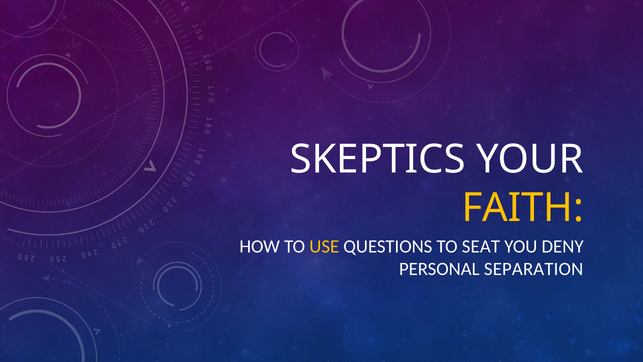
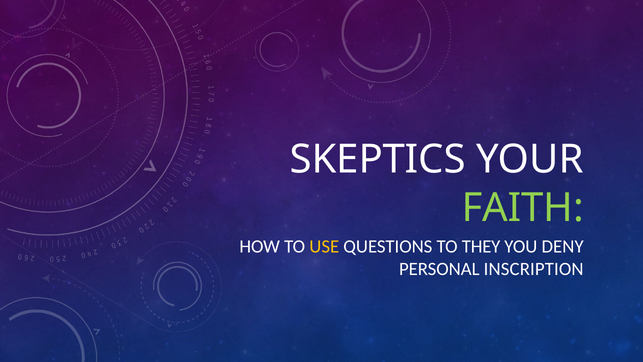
FAITH colour: yellow -> light green (523, 208)
SEAT: SEAT -> THEY (481, 246)
SEPARATION: SEPARATION -> INSCRIPTION (534, 269)
